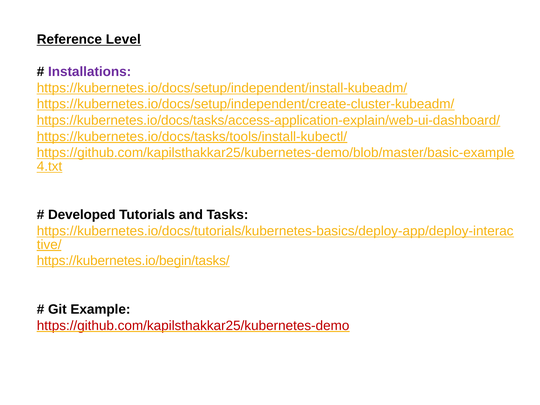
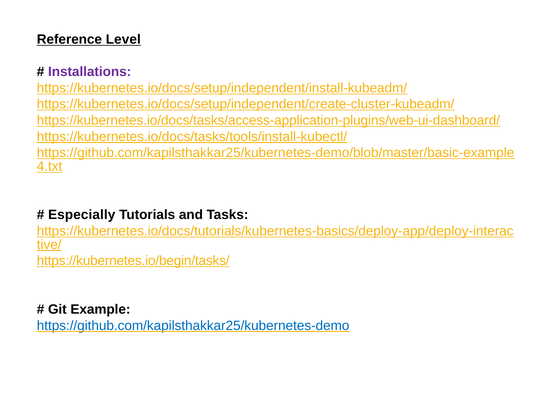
https://kubernetes.io/docs/tasks/access-application-explain/web-ui-dashboard/: https://kubernetes.io/docs/tasks/access-application-explain/web-ui-dashboard/ -> https://kubernetes.io/docs/tasks/access-application-plugins/web-ui-dashboard/ (268, 120)
Developed: Developed -> Especially (82, 215)
https://github.com/kapilsthakkar25/kubernetes-demo colour: red -> blue (193, 326)
